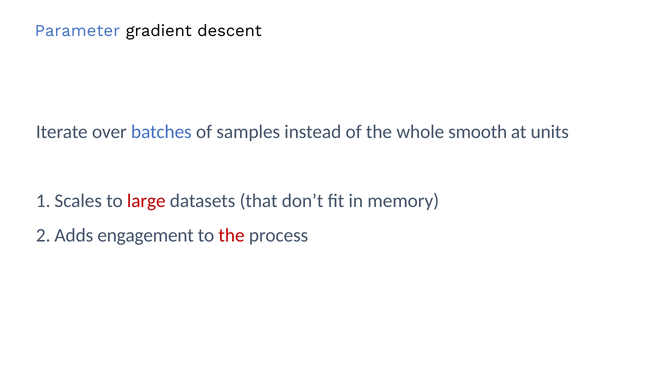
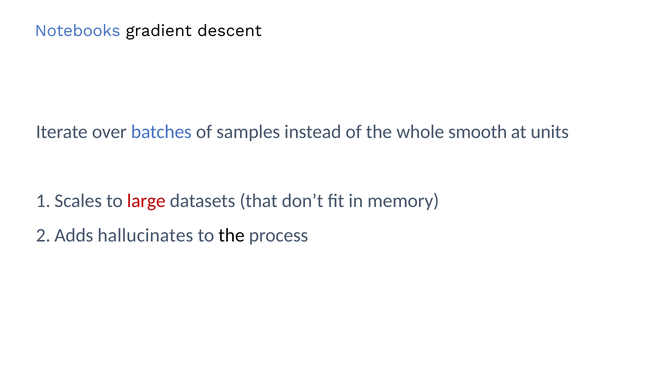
Parameter: Parameter -> Notebooks (78, 31)
engagement: engagement -> hallucinates (145, 236)
the colour: red -> black (232, 236)
